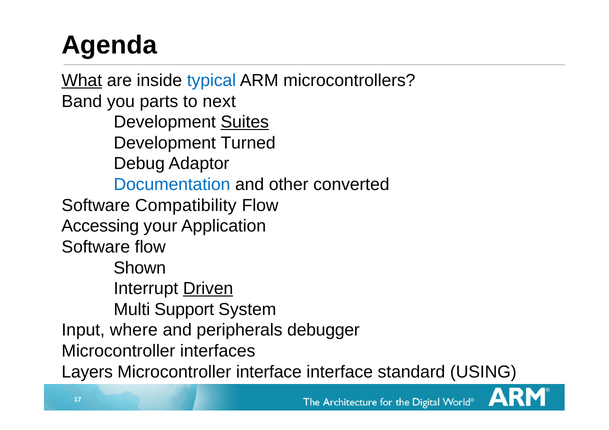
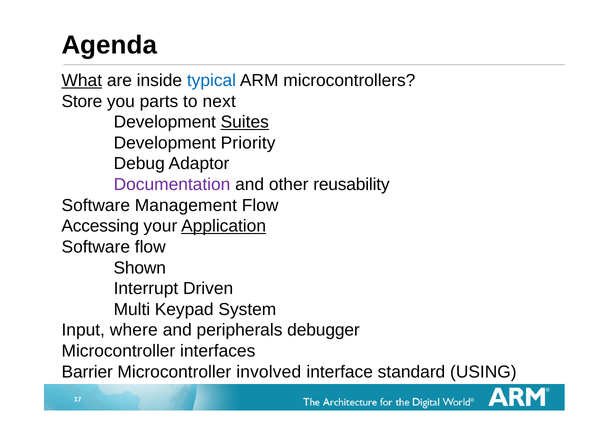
Band: Band -> Store (82, 101)
Turned: Turned -> Priority (248, 143)
Documentation colour: blue -> purple (172, 185)
converted: converted -> reusability (351, 185)
Compatibility: Compatibility -> Management (186, 206)
Application underline: none -> present (224, 226)
Driven underline: present -> none (208, 289)
Support: Support -> Keypad (184, 310)
Layers: Layers -> Barrier (87, 372)
Microcontroller interface: interface -> involved (269, 372)
